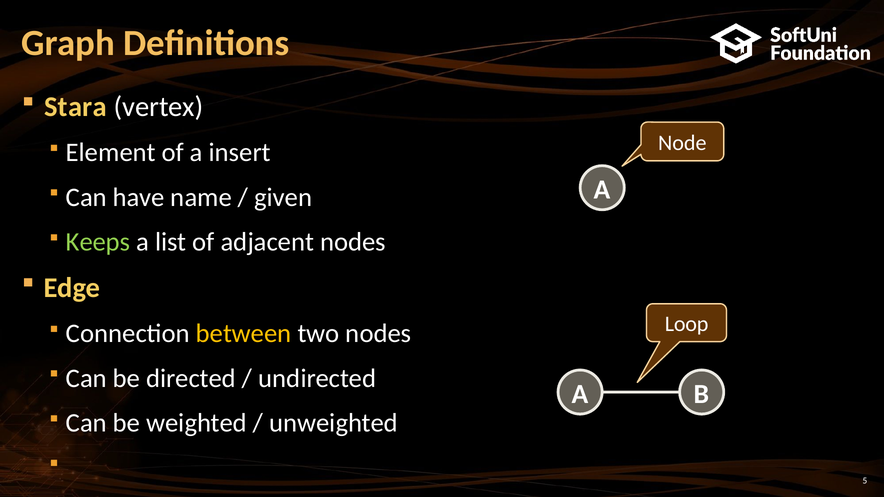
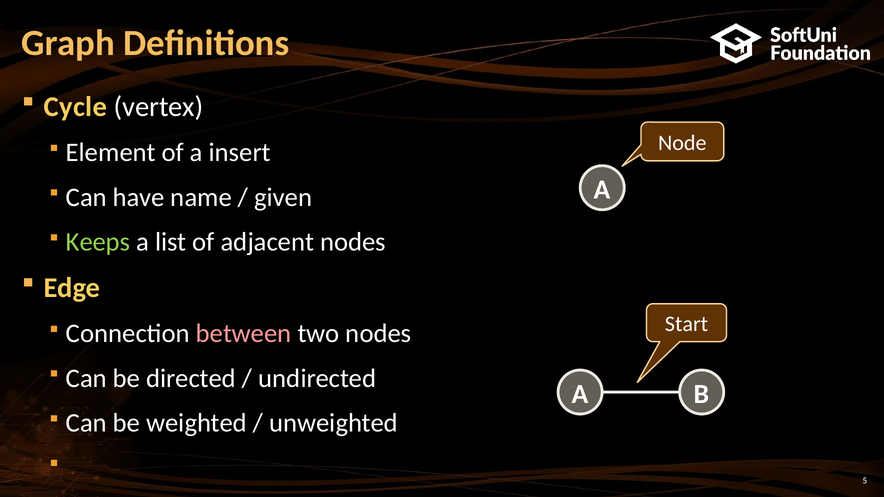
Stara: Stara -> Cycle (75, 107)
Loop: Loop -> Start (686, 324)
between colour: yellow -> pink (244, 334)
